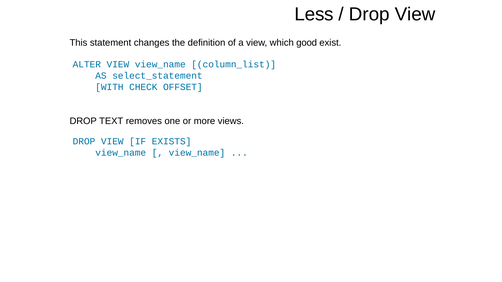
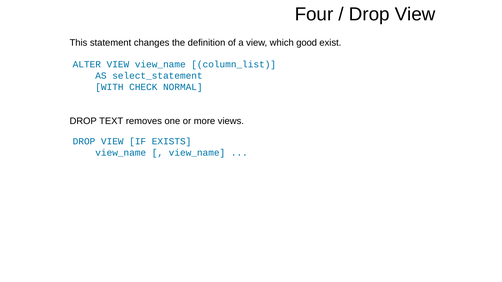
Less: Less -> Four (314, 14)
OFFSET: OFFSET -> NORMAL (183, 87)
